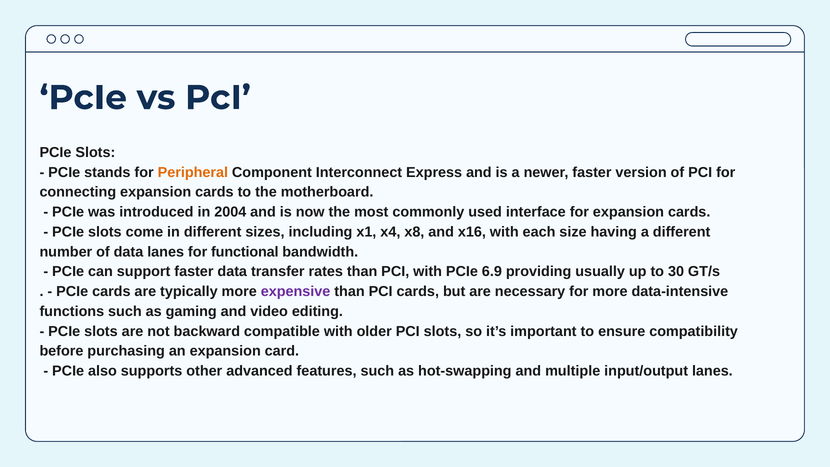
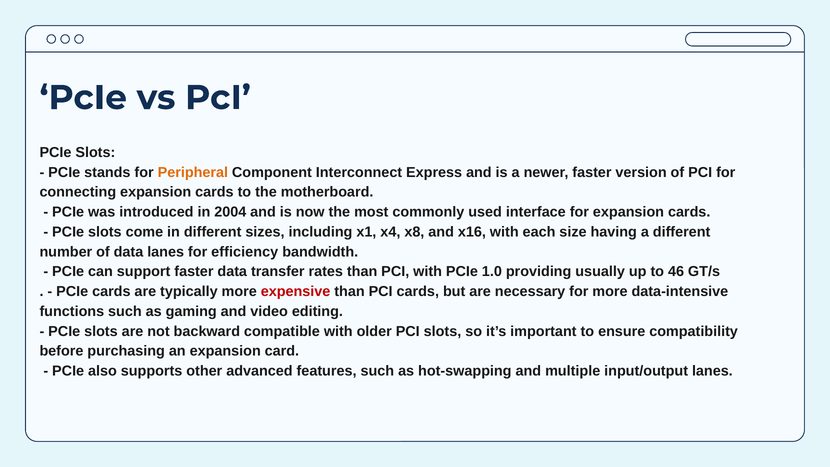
functional: functional -> efficiency (245, 252)
6.9: 6.9 -> 1.0 (492, 272)
30: 30 -> 46 (676, 272)
expensive colour: purple -> red (296, 291)
